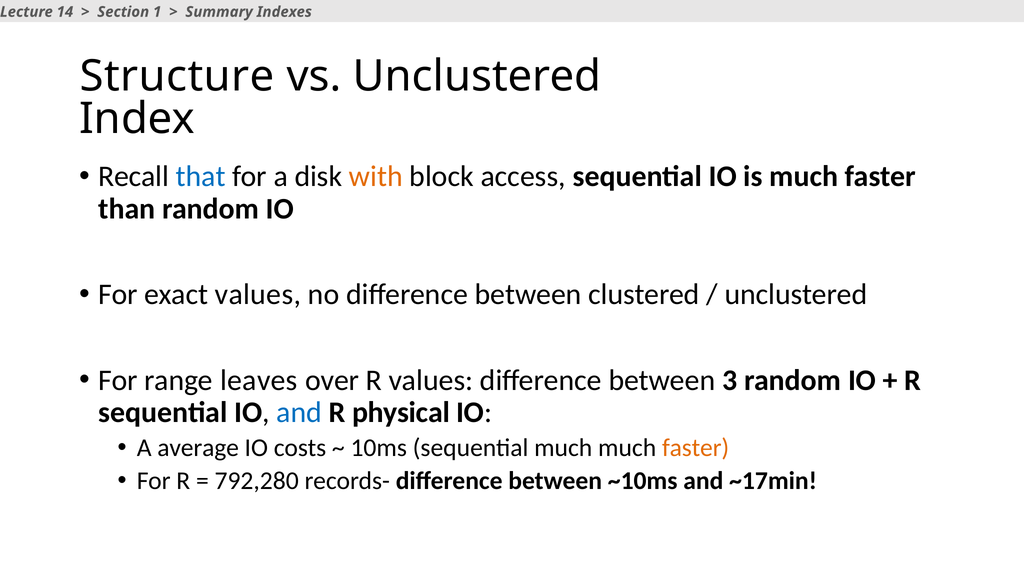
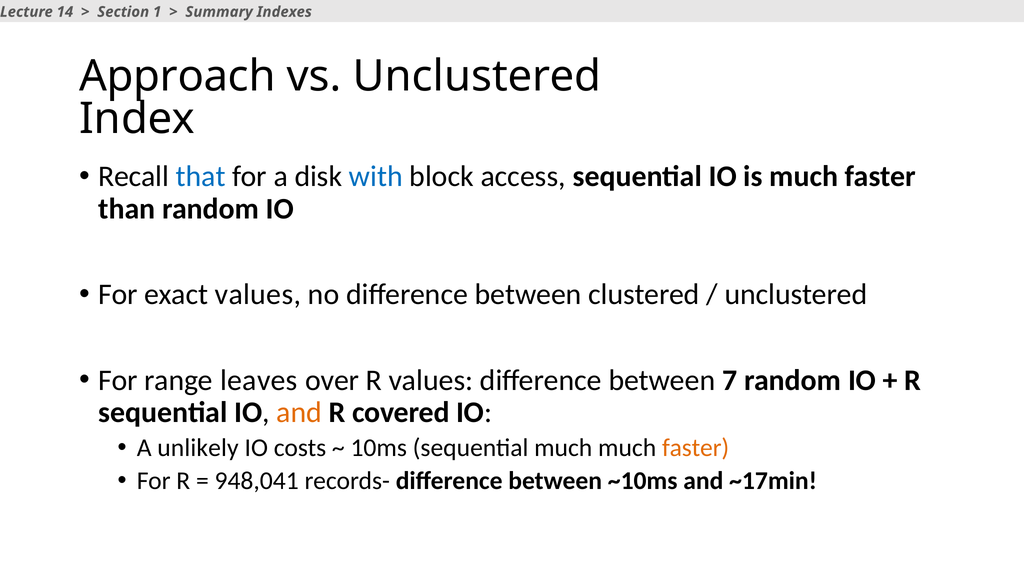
Structure: Structure -> Approach (177, 76)
with colour: orange -> blue (376, 177)
3: 3 -> 7 (730, 380)
and colour: blue -> orange (299, 412)
physical: physical -> covered (401, 412)
average: average -> unlikely (198, 448)
792,280: 792,280 -> 948,041 (257, 481)
